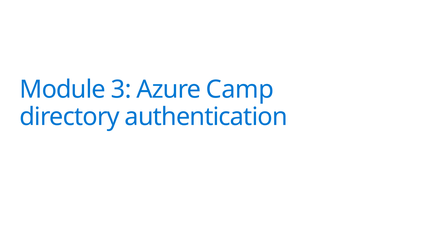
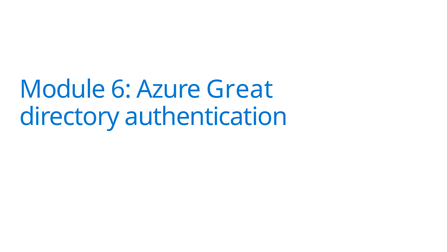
3: 3 -> 6 (121, 89)
Camp: Camp -> Great (240, 89)
